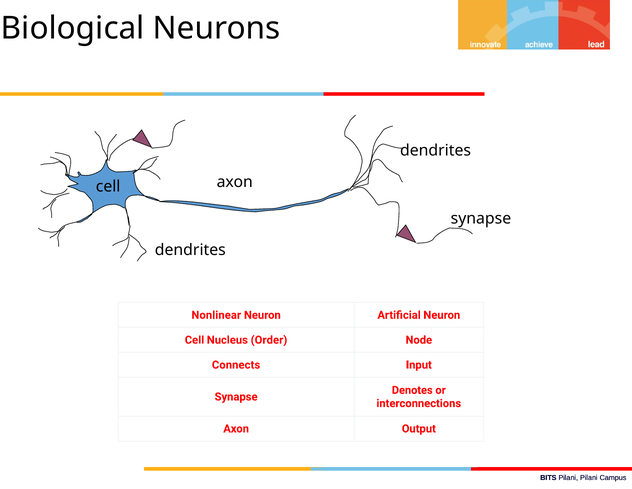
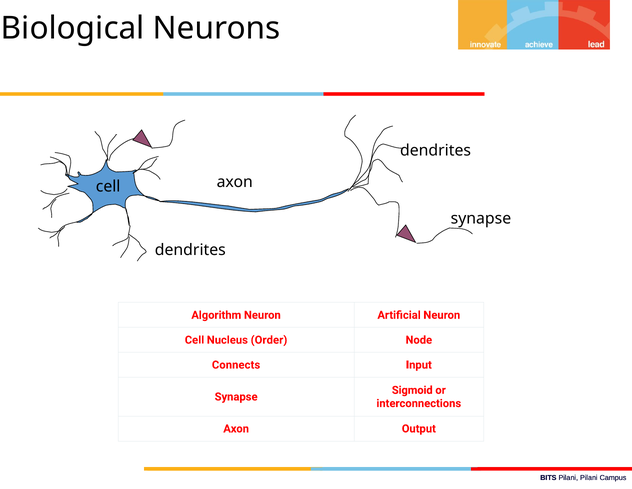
Nonlinear: Nonlinear -> Algorithm (216, 315)
Denotes: Denotes -> Sigmoid (412, 390)
